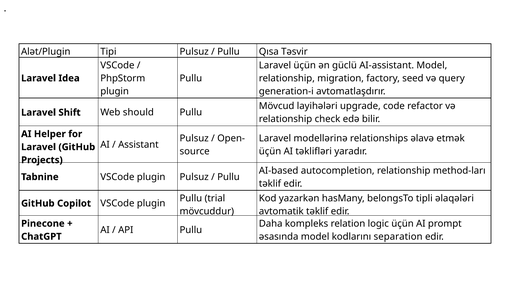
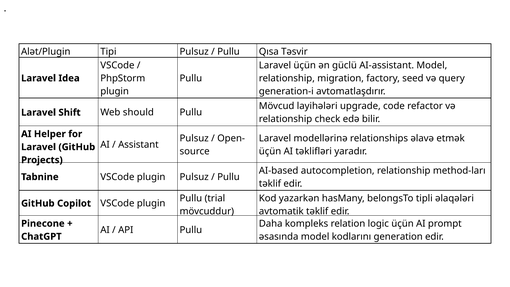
separation: separation -> generation (398, 236)
